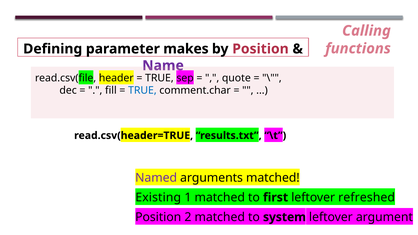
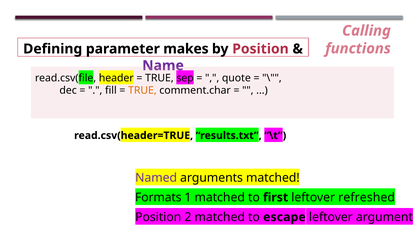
TRUE colour: blue -> orange (142, 91)
Existing: Existing -> Formats (158, 198)
system: system -> escape (284, 217)
